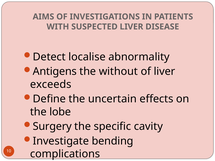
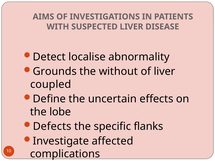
Antigens: Antigens -> Grounds (55, 72)
exceeds: exceeds -> coupled (51, 84)
Surgery: Surgery -> Defects (52, 127)
cavity: cavity -> flanks (148, 127)
bending: bending -> affected (113, 141)
